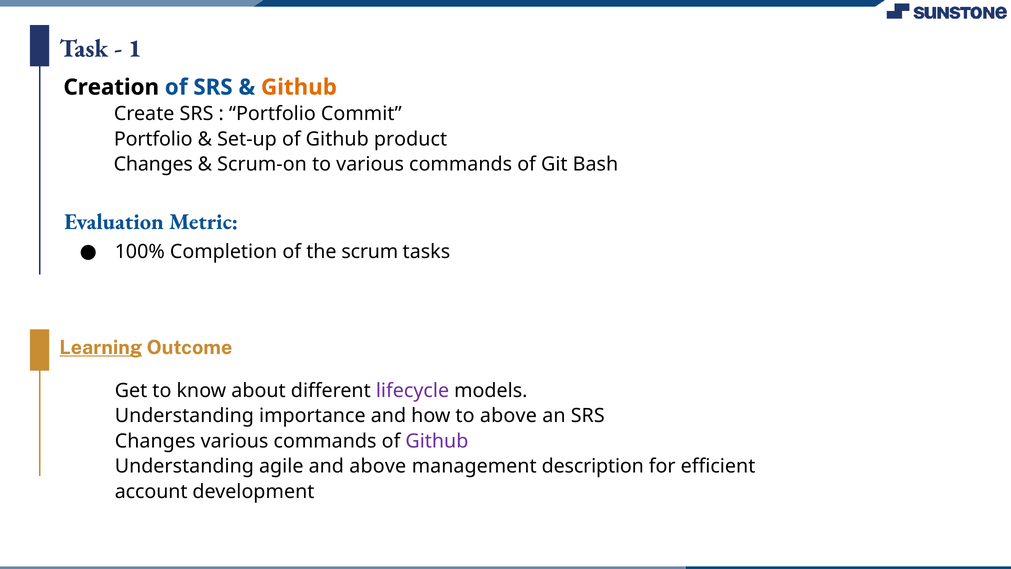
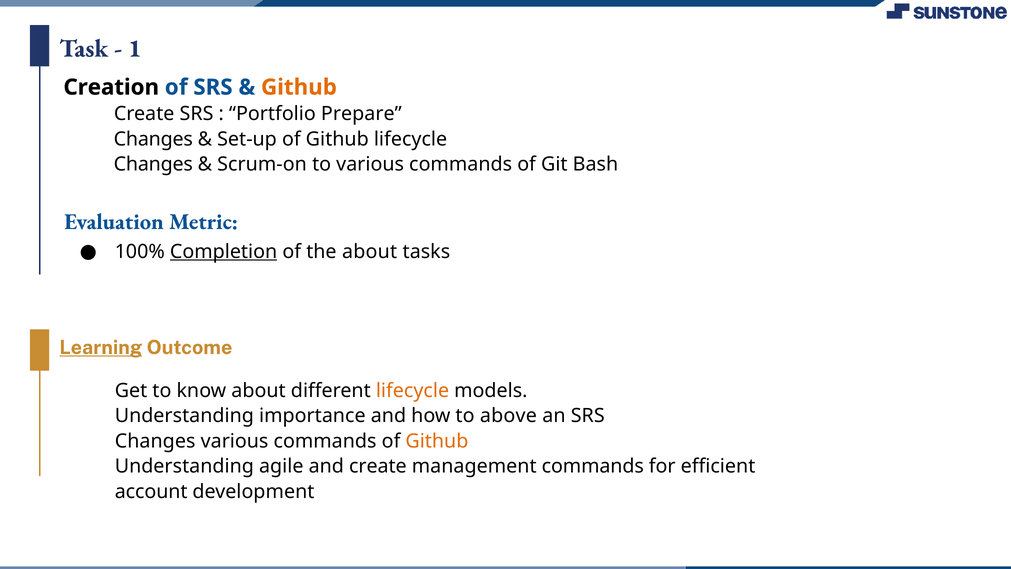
Commit: Commit -> Prepare (361, 114)
Portfolio: Portfolio -> Changes (153, 139)
Github product: product -> lifecycle (411, 139)
Completion underline: none -> present (224, 251)
the scrum: scrum -> about (370, 251)
lifecycle colour: purple -> orange (413, 390)
Github colour: purple -> orange (437, 441)
and above: above -> create (378, 466)
management description: description -> commands (593, 466)
